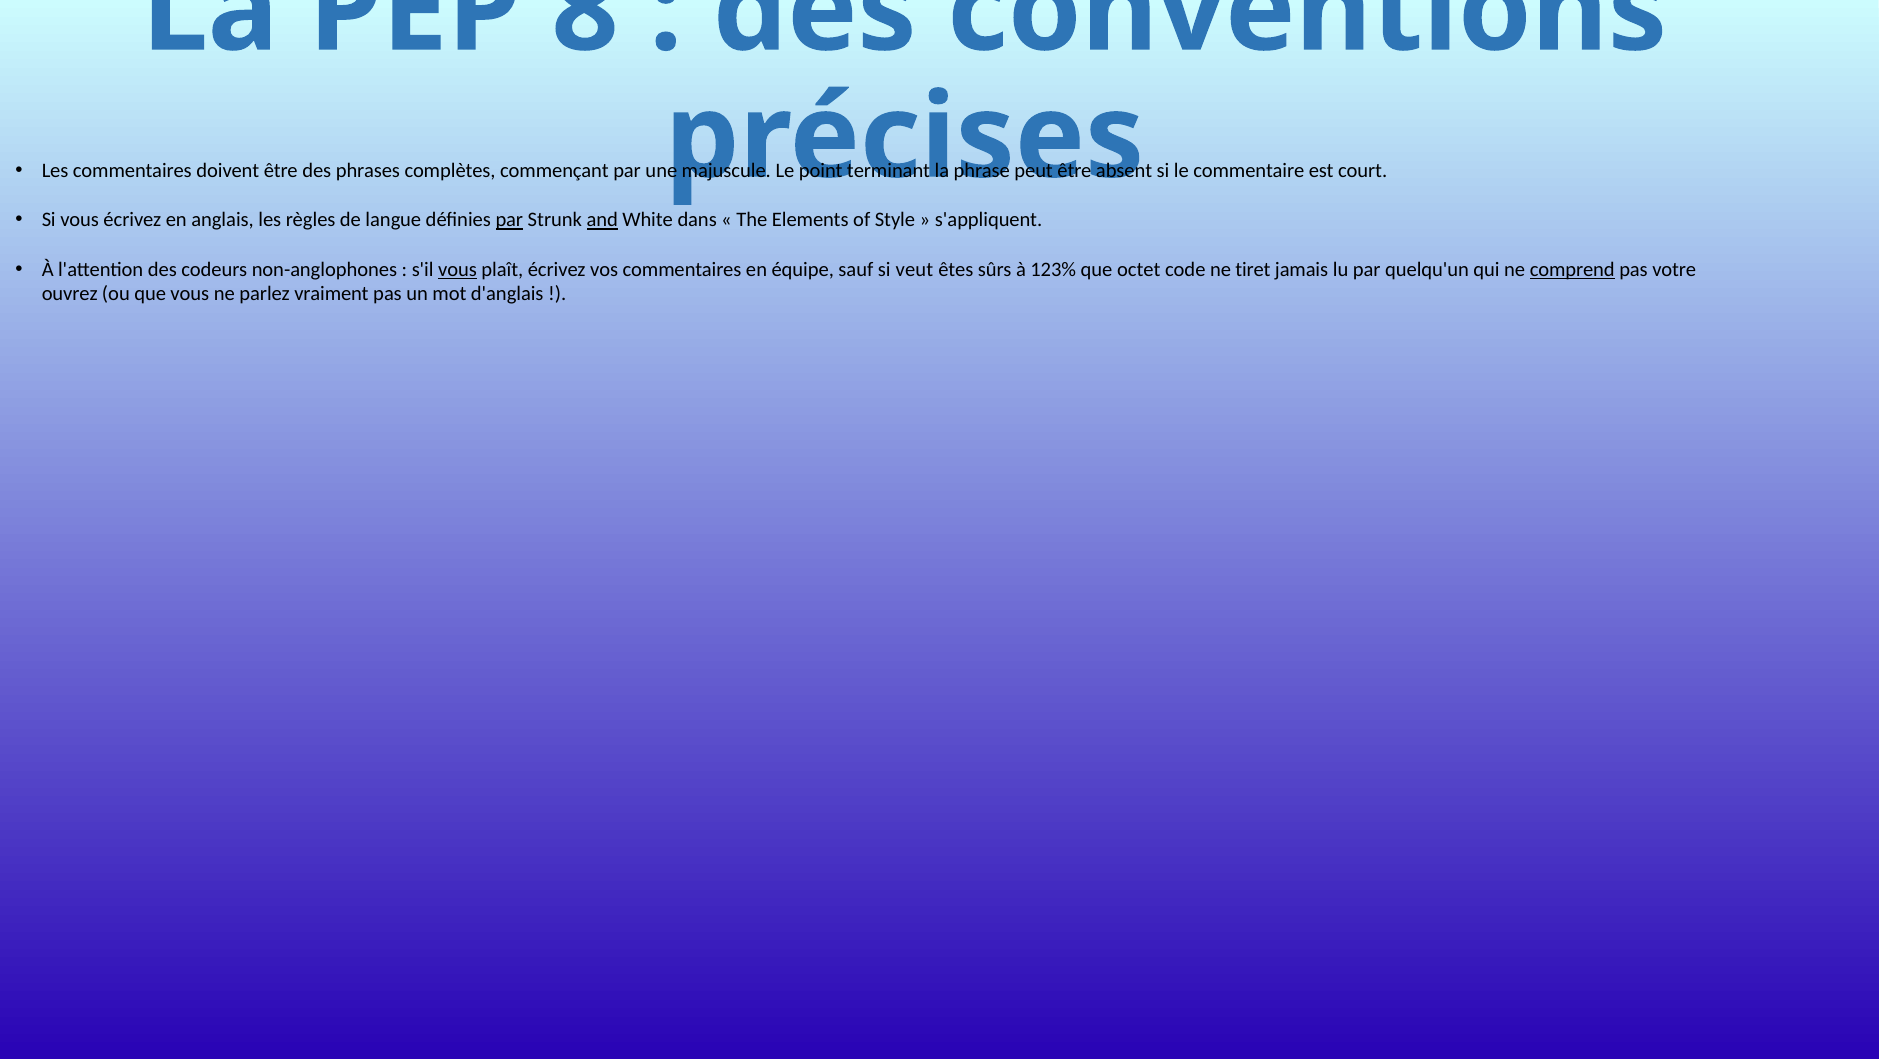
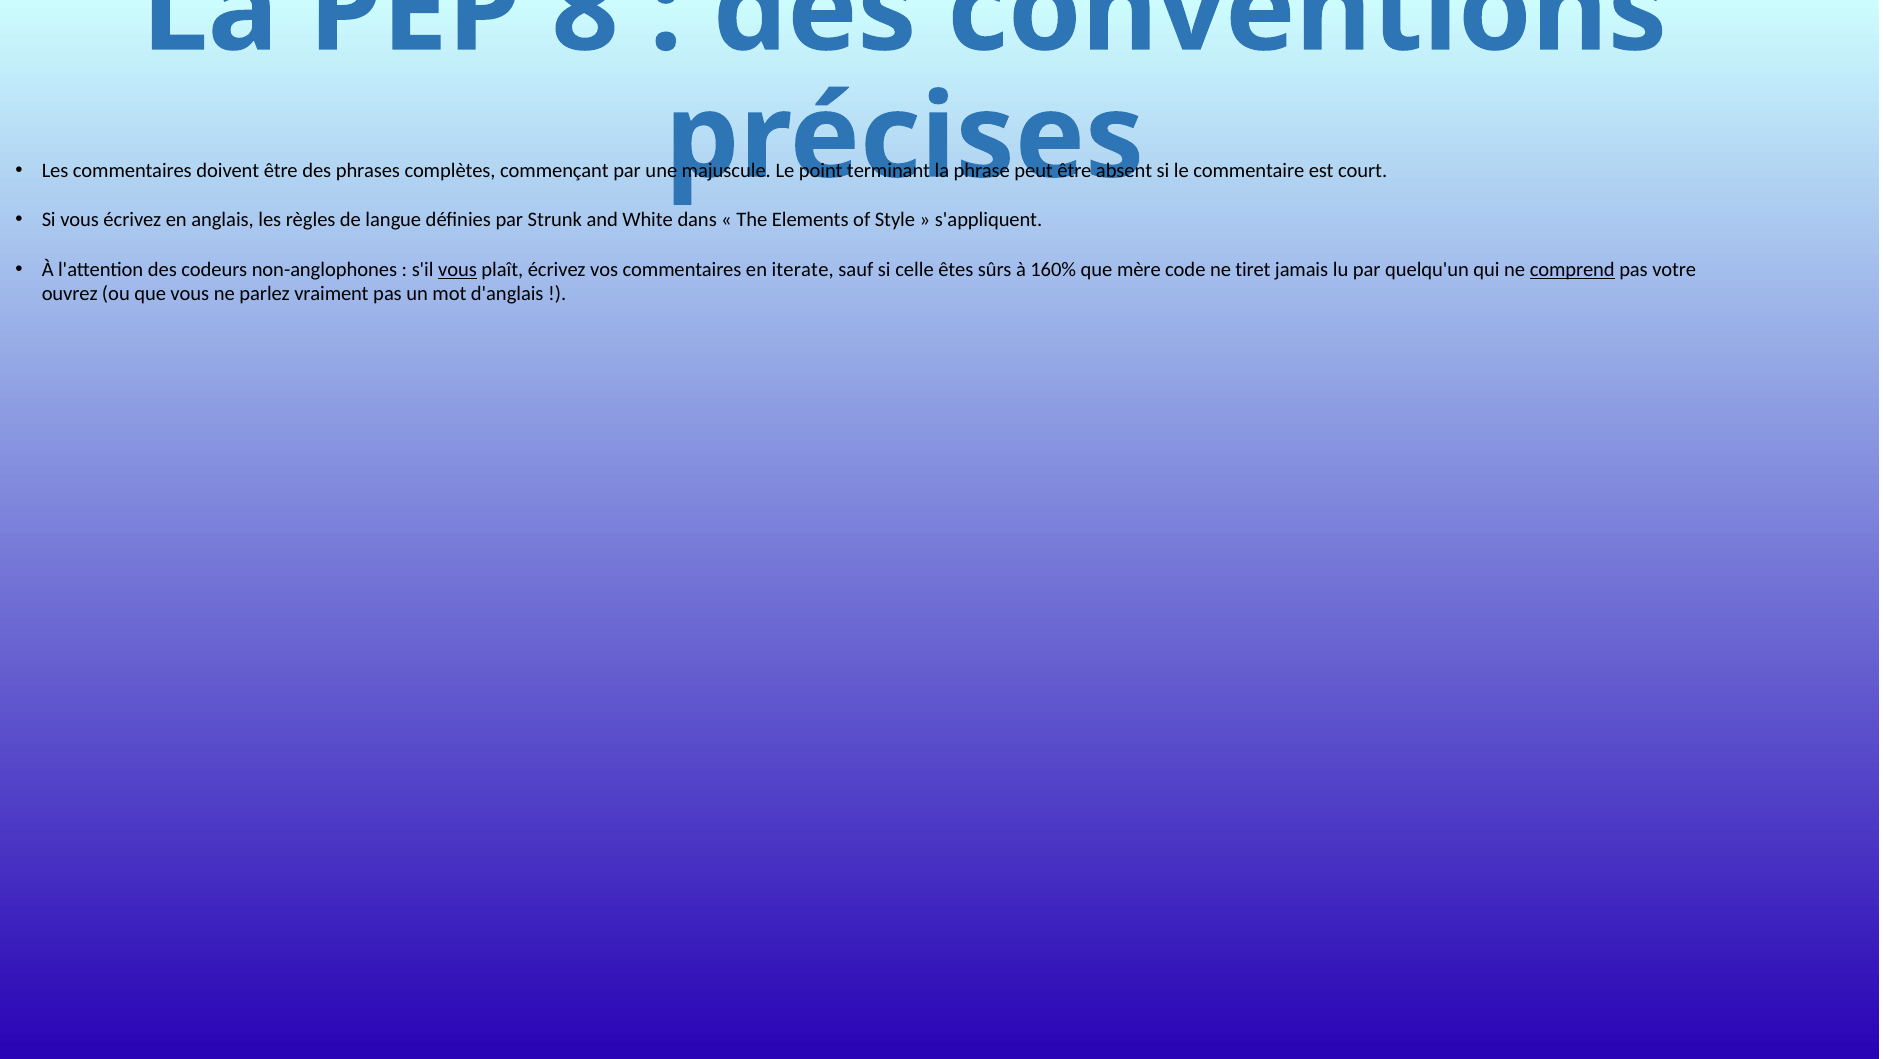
par underline: present -> none (509, 220)
and underline: present -> none (602, 220)
équipe: équipe -> iterate (803, 269)
veut: veut -> celle (915, 269)
123%: 123% -> 160% (1053, 269)
octet: octet -> mère (1139, 269)
